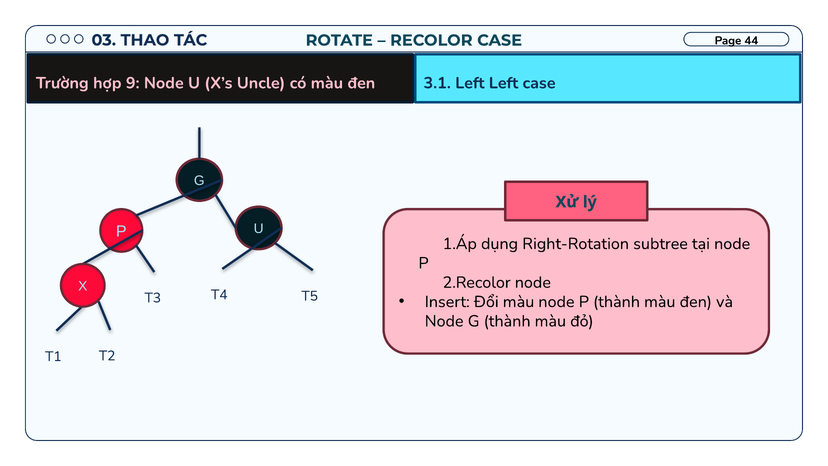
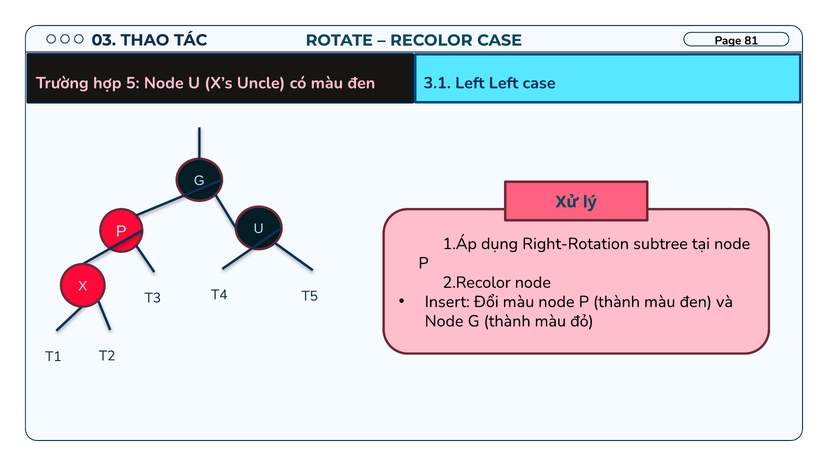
44: 44 -> 81 (751, 41)
9: 9 -> 5 (133, 83)
